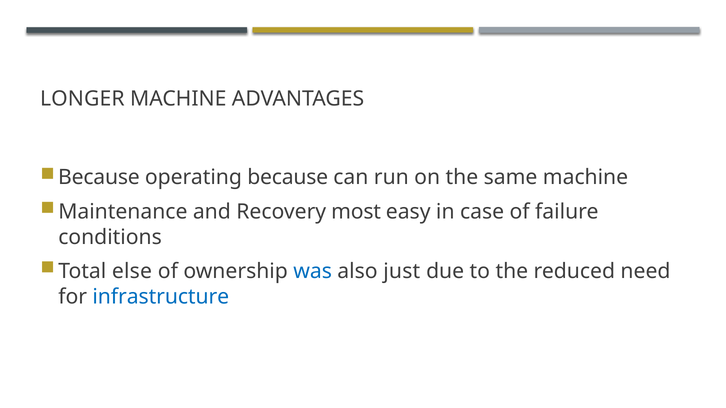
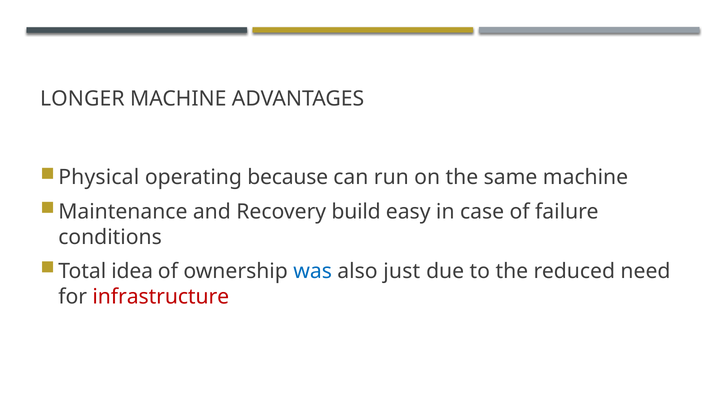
Because: Because -> Physical (99, 178)
most: most -> build (356, 212)
else: else -> idea (132, 271)
infrastructure colour: blue -> red (161, 297)
